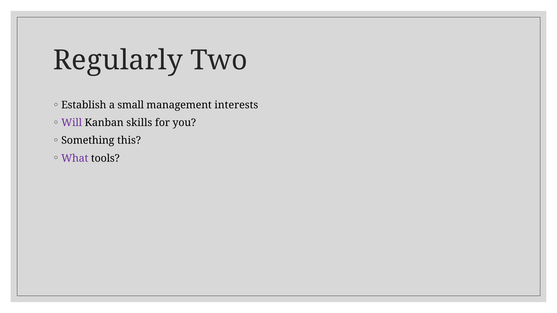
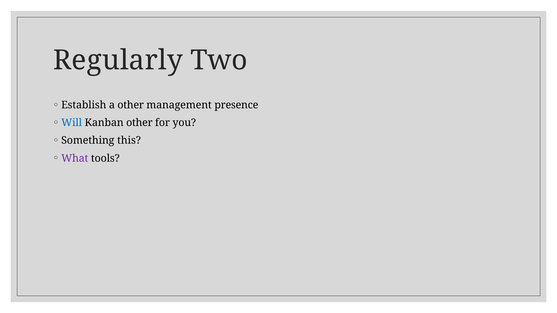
a small: small -> other (131, 105)
interests: interests -> presence (236, 105)
Will colour: purple -> blue (72, 123)
Kanban skills: skills -> other (139, 123)
